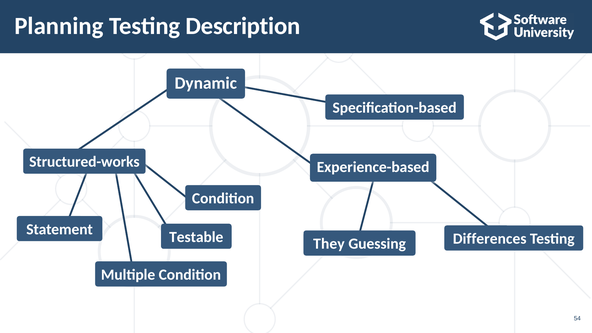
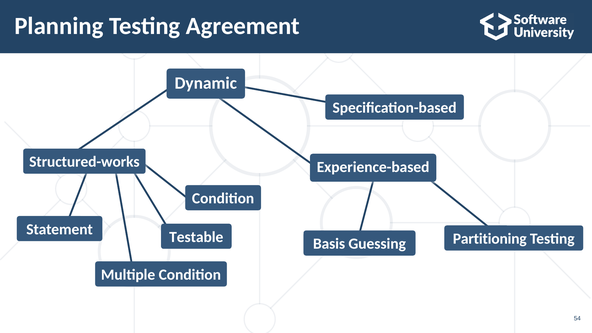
Description: Description -> Agreement (243, 26)
Differences: Differences -> Partitioning (490, 239)
They: They -> Basis (329, 244)
